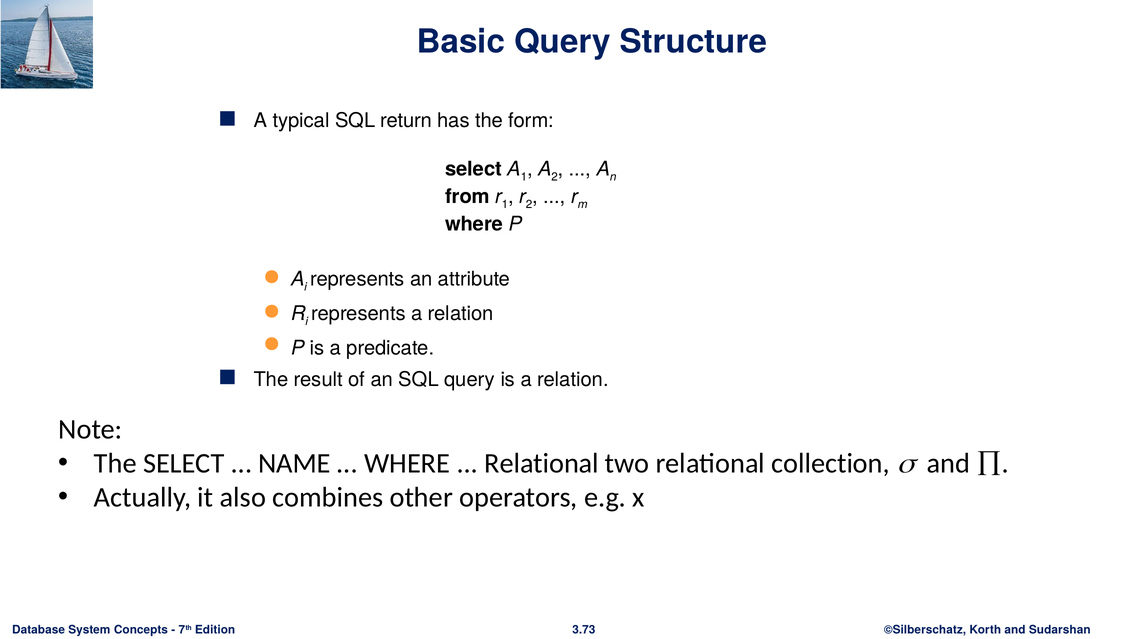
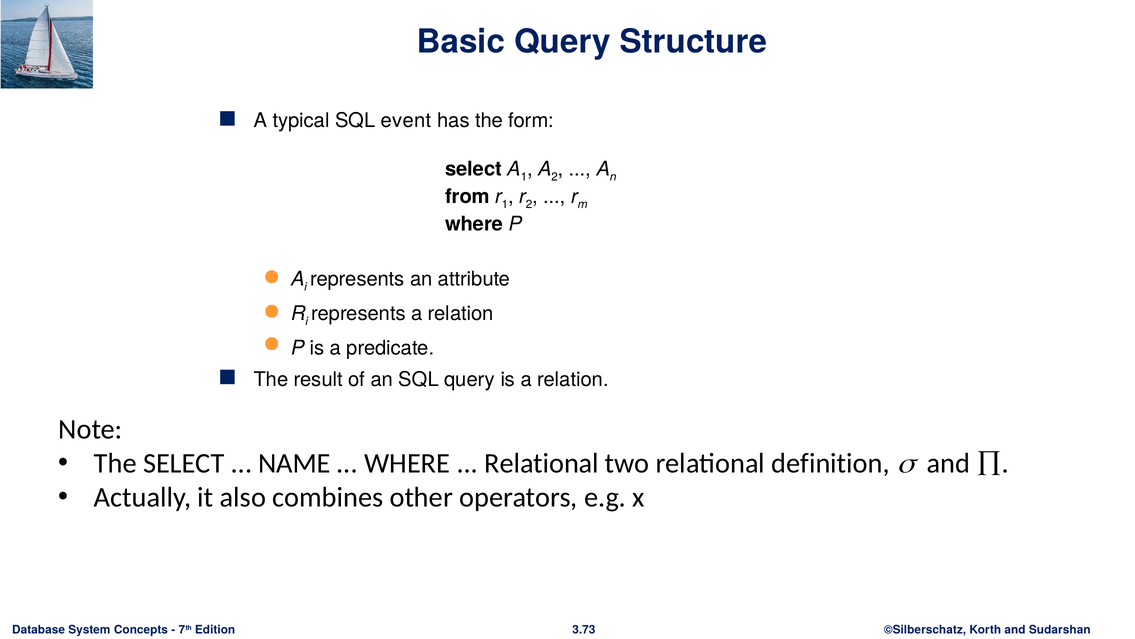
return: return -> event (406, 121)
collection: collection -> definition (831, 463)
